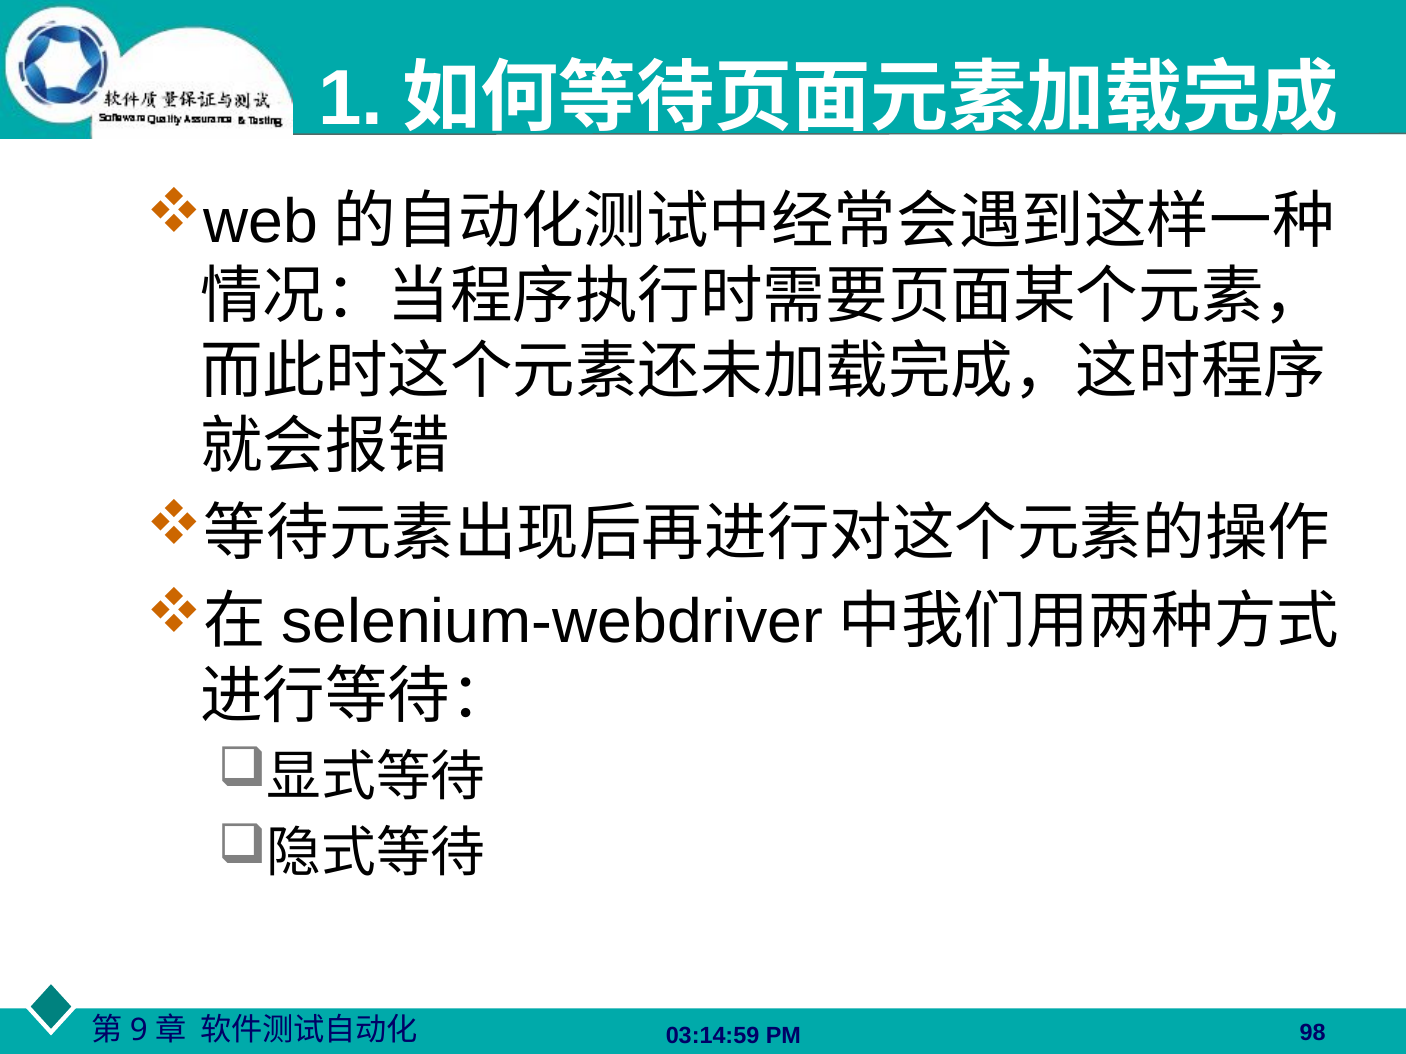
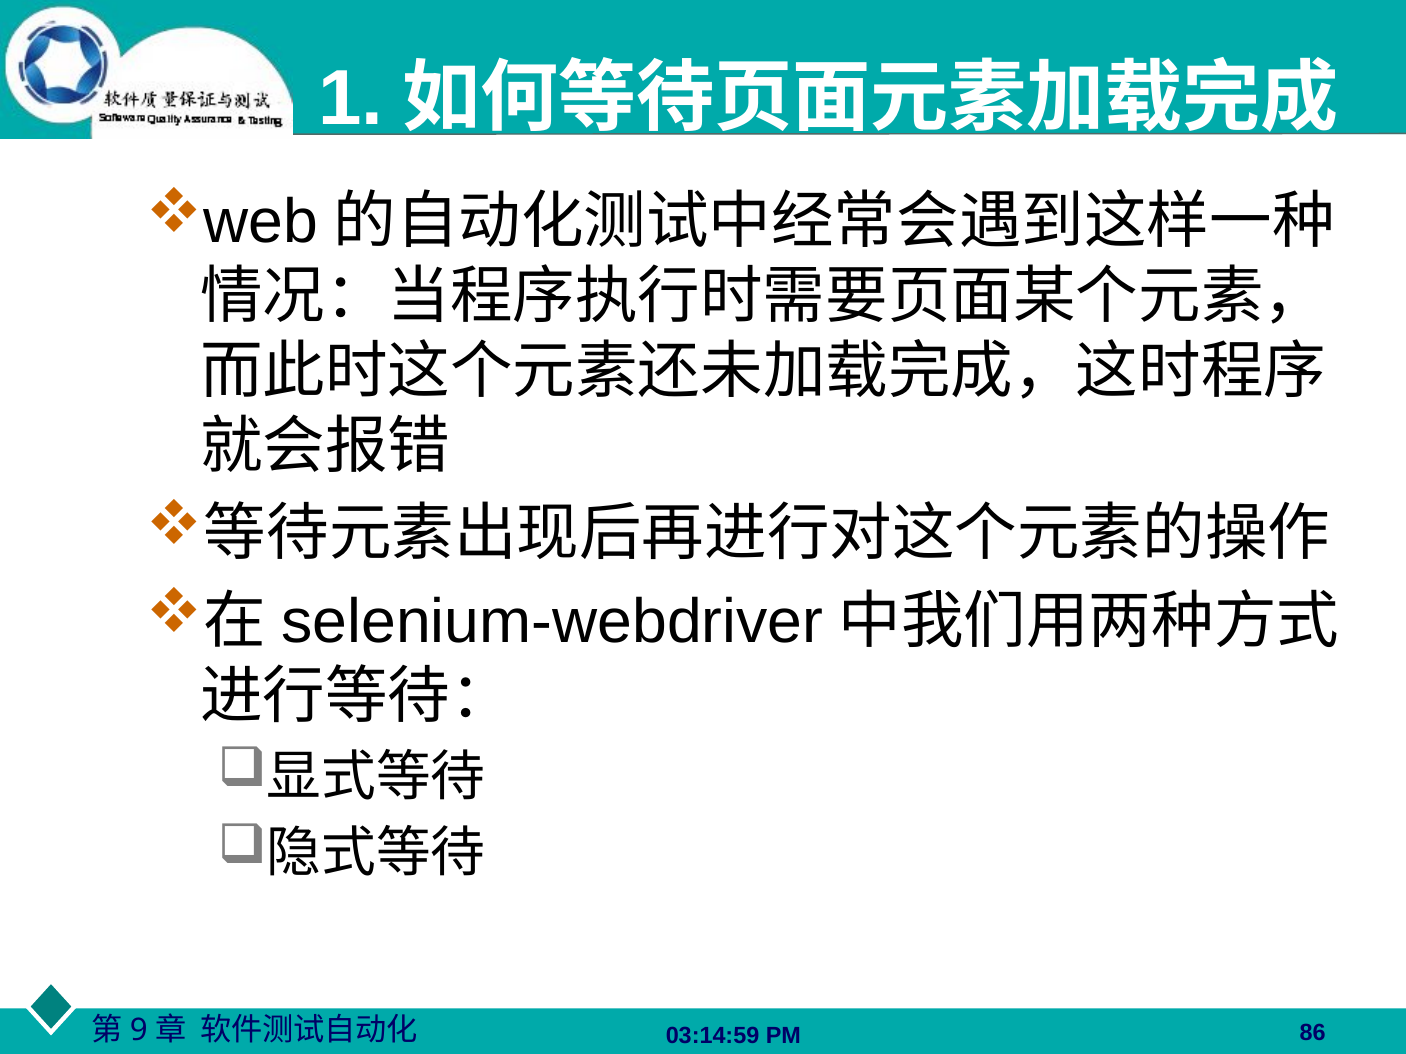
98: 98 -> 86 (1313, 1033)
